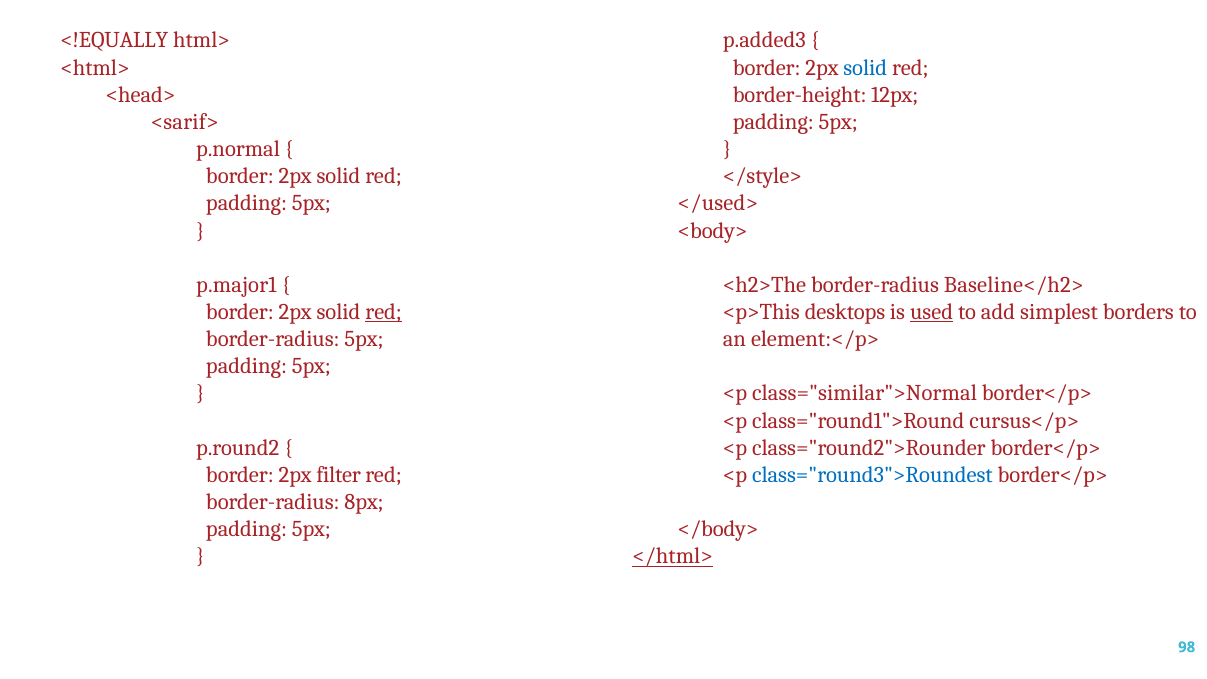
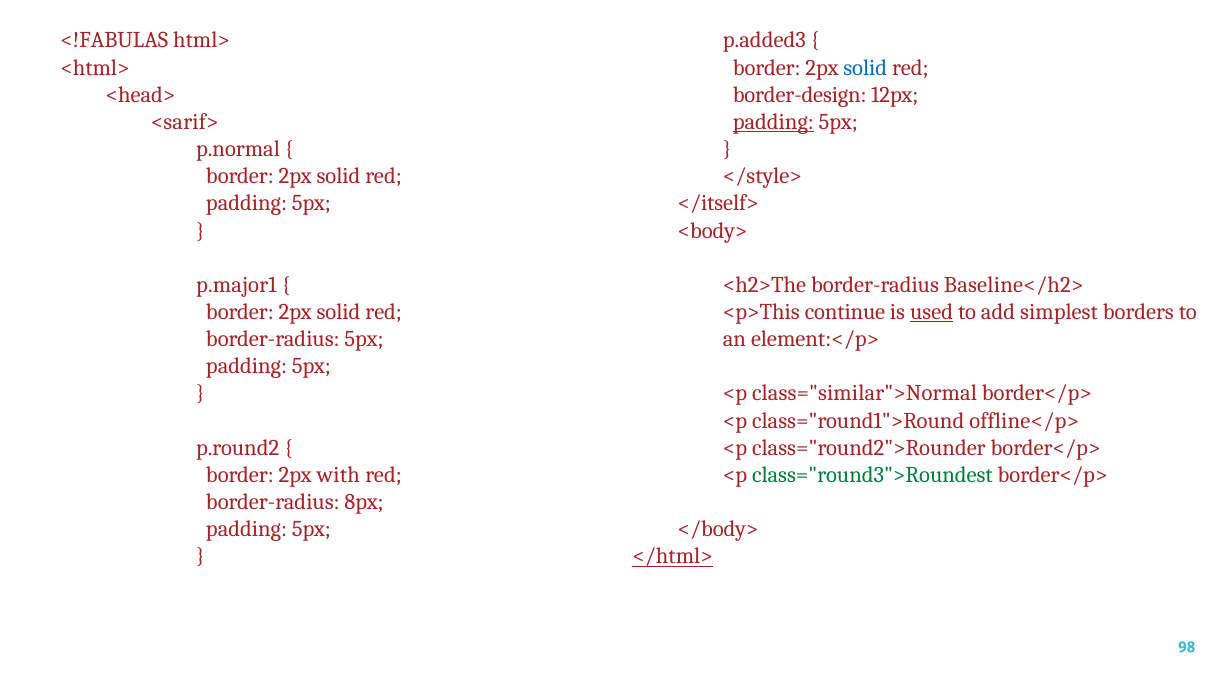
<!EQUALLY: <!EQUALLY -> <!FABULAS (114, 40)
border-height: border-height -> border-design (800, 95)
padding underline: none -> present (773, 122)
</used>: </used> -> </itself> (718, 203)
red underline: present -> none (384, 312)
desktops: desktops -> continue (845, 312)
cursus</p>: cursus</p> -> offline</p> (1024, 421)
filter: filter -> with (338, 475)
class="round3">Roundest colour: blue -> green (872, 475)
